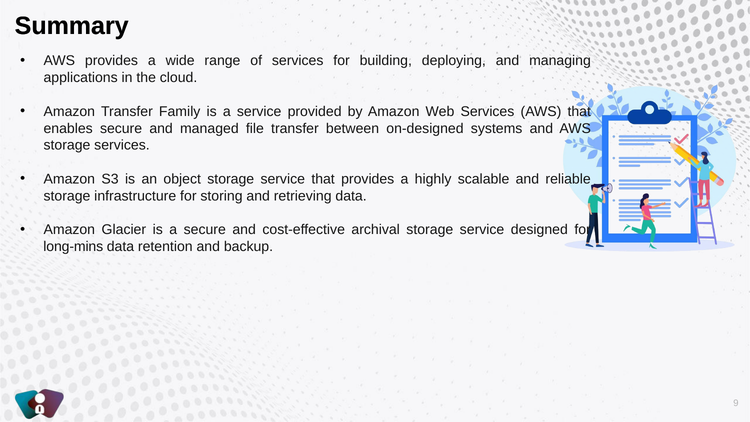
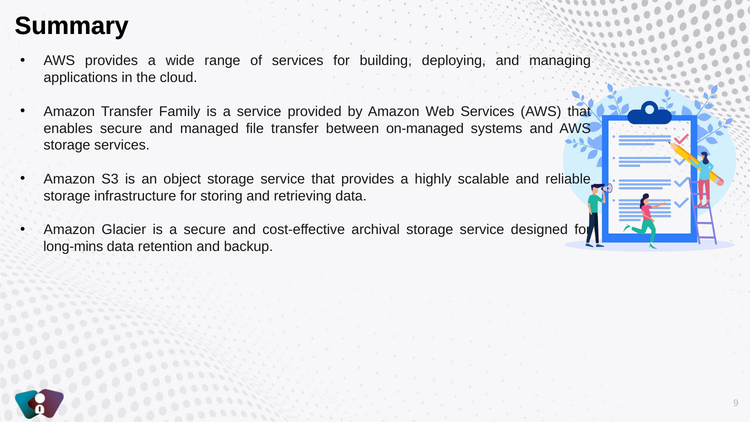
on-designed: on-designed -> on-managed (425, 128)
